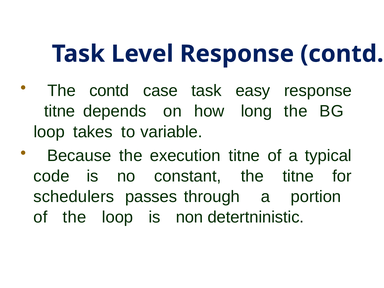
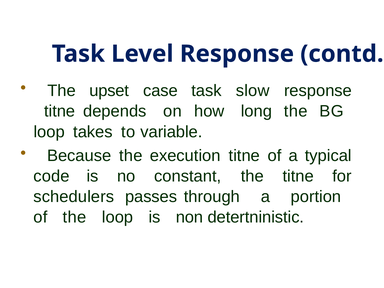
The contd: contd -> upset (109, 91)
easy: easy -> slow (253, 91)
